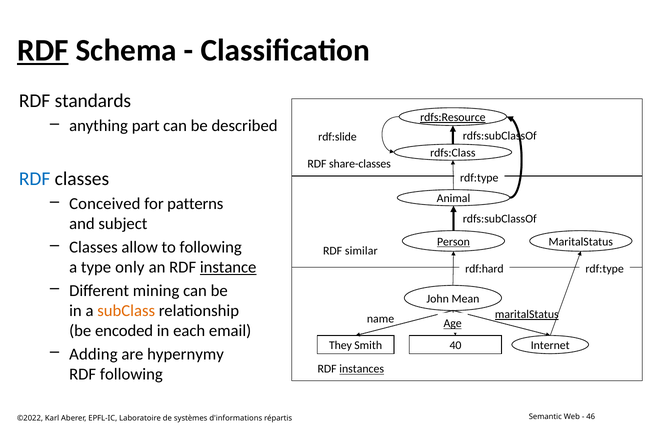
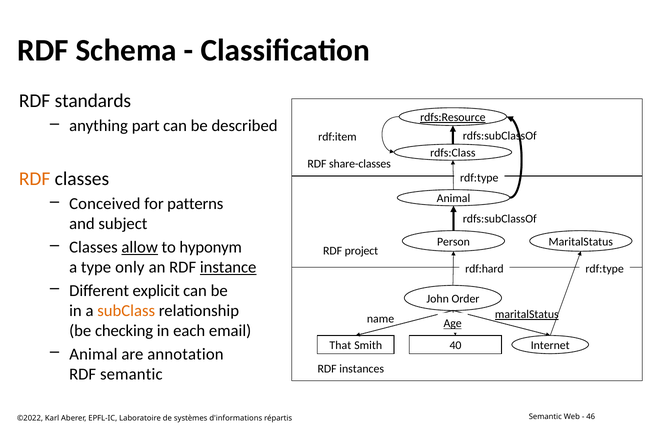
RDF underline: present -> none (43, 50)
rdf:slide: rdf:slide -> rdf:item (337, 137)
RDF colour: blue -> orange (35, 179)
Person underline: present -> none (453, 241)
allow underline: none -> present (140, 247)
to following: following -> hyponym (211, 247)
similar: similar -> project (361, 250)
mining: mining -> explicit (156, 290)
Mean: Mean -> Order (465, 298)
encoded: encoded -> checking (124, 330)
They: They -> That (340, 345)
Adding: Adding -> Animal (93, 354)
hypernymy: hypernymy -> annotation (185, 354)
instances underline: present -> none (362, 369)
RDF following: following -> semantic (131, 374)
